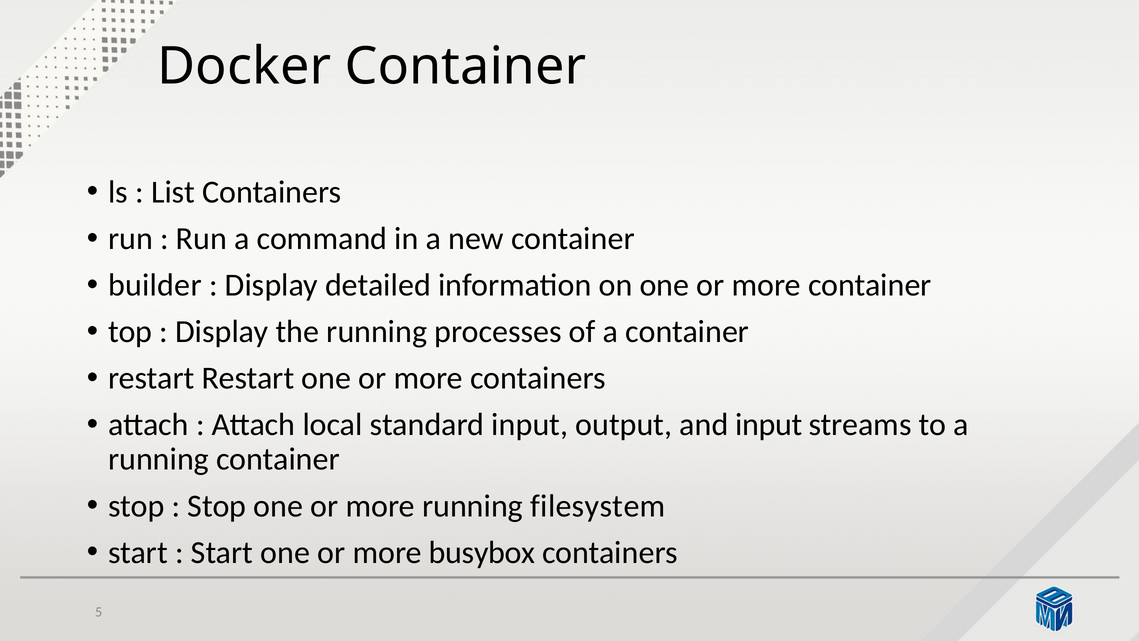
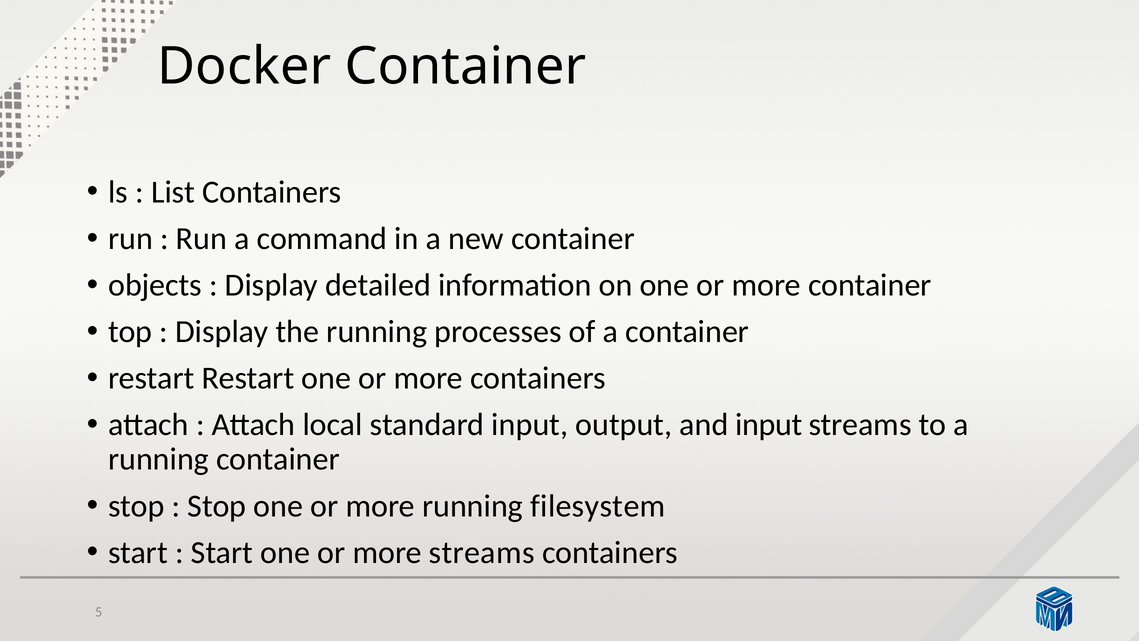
builder: builder -> objects (155, 285)
more busybox: busybox -> streams (482, 552)
